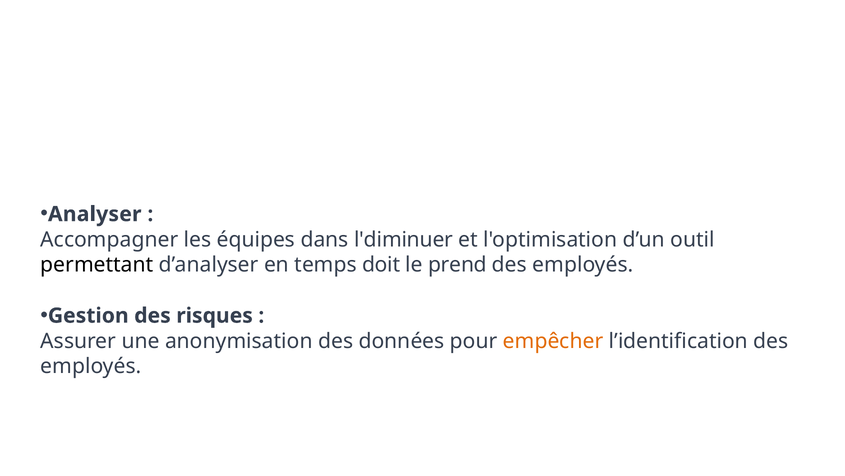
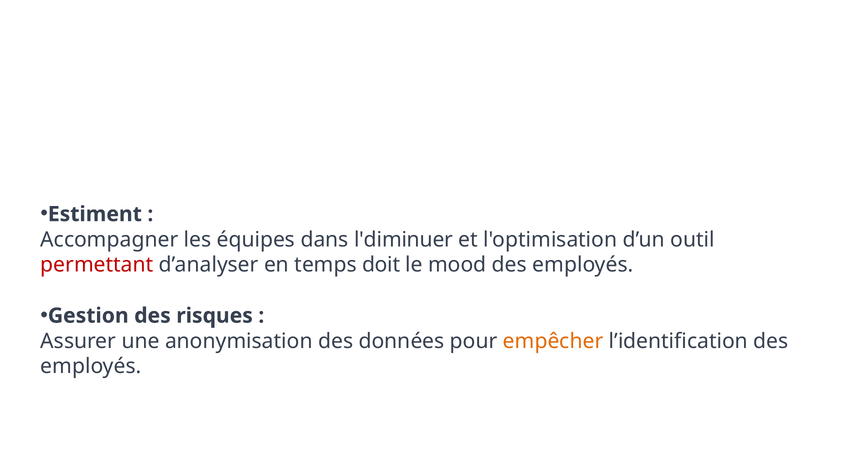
Analyser: Analyser -> Estiment (95, 214)
permettant colour: black -> red (97, 265)
prend: prend -> mood (457, 265)
